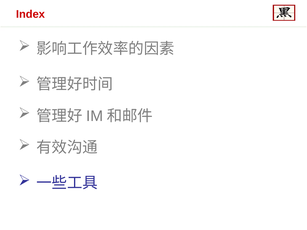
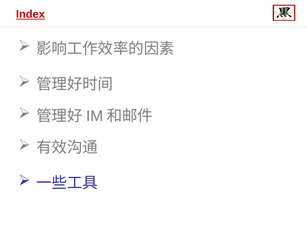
Index underline: none -> present (30, 14)
